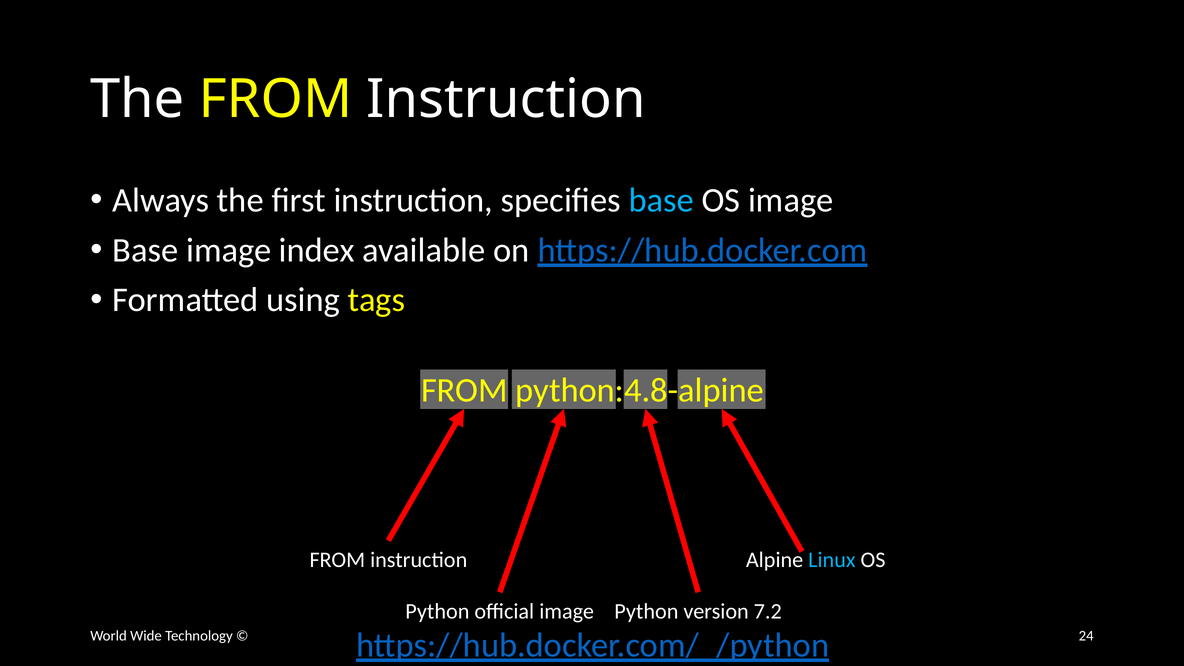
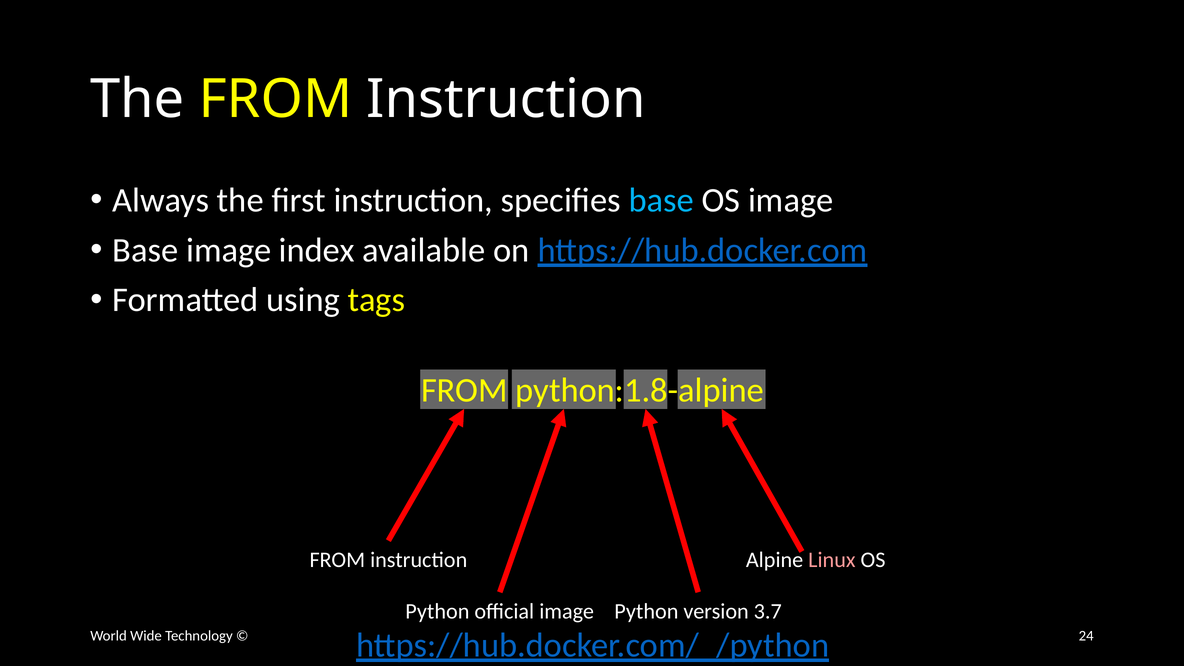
python:4.8-alpine: python:4.8-alpine -> python:1.8-alpine (640, 390)
Linux colour: light blue -> pink (832, 560)
7.2: 7.2 -> 3.7 (768, 611)
